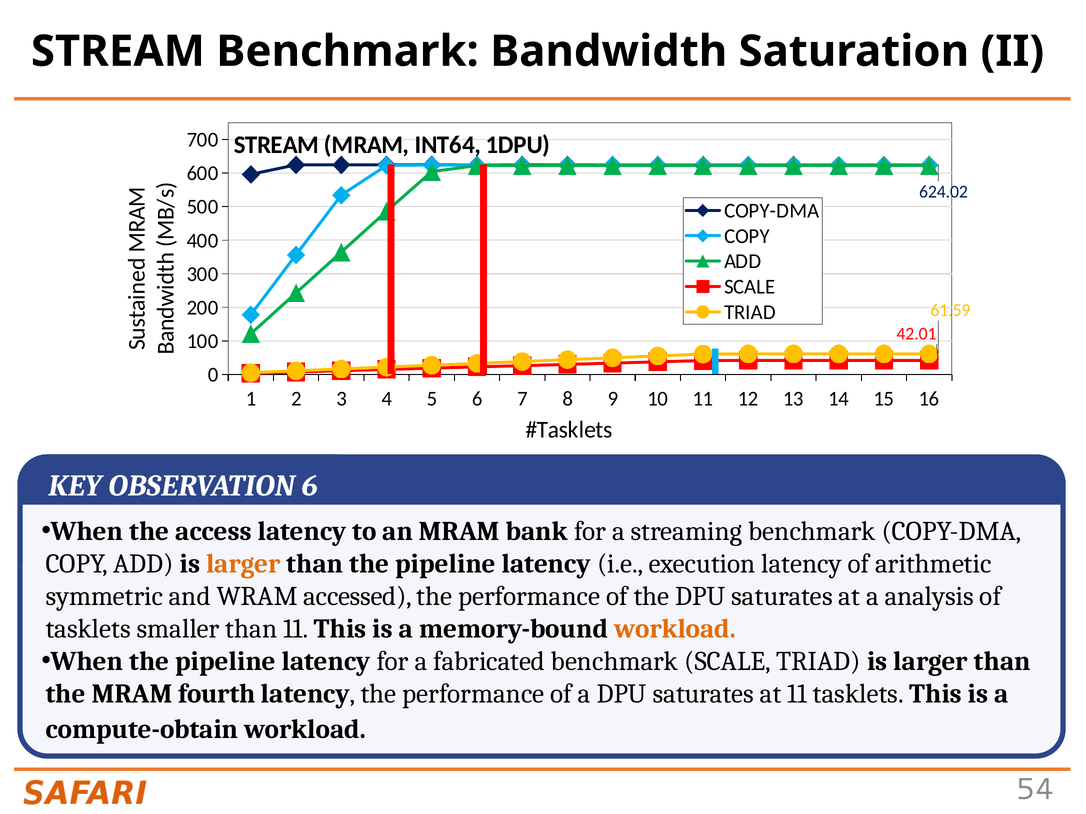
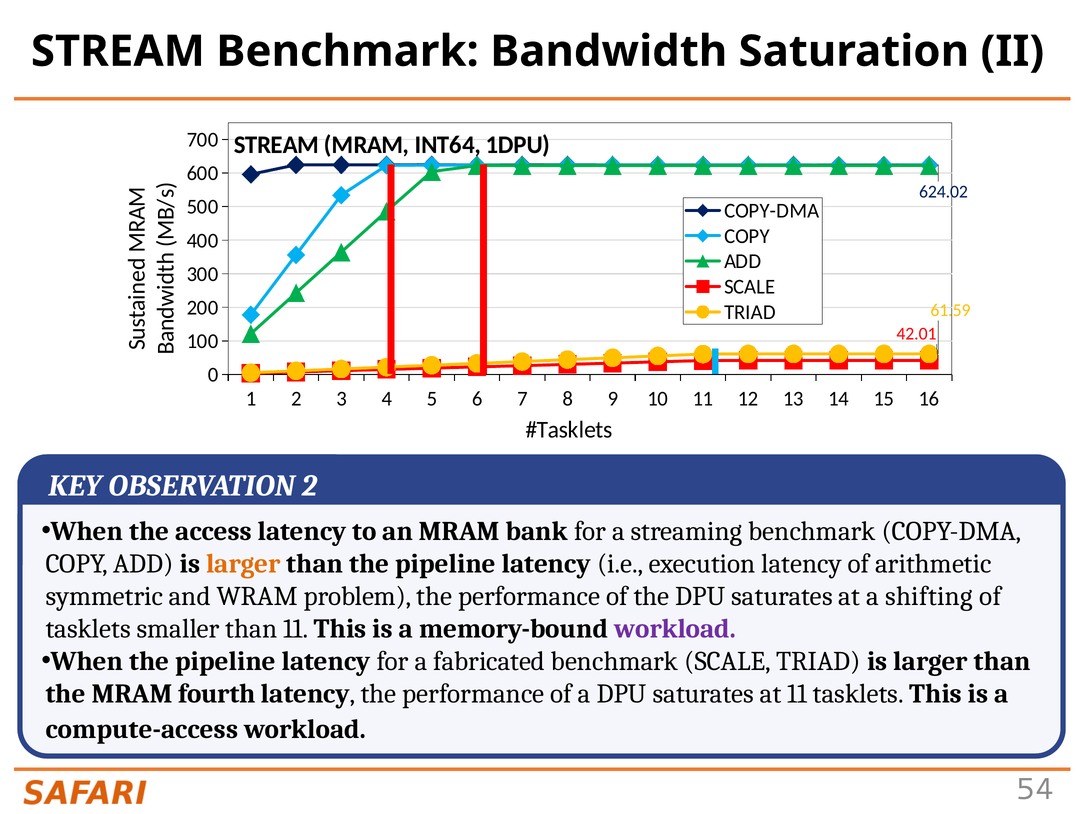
OBSERVATION 6: 6 -> 2 (309, 486)
accessed: accessed -> problem (358, 597)
analysis: analysis -> shifting (929, 597)
workload colour: orange -> purple (675, 629)
compute-obtain: compute-obtain -> compute-access (142, 730)
